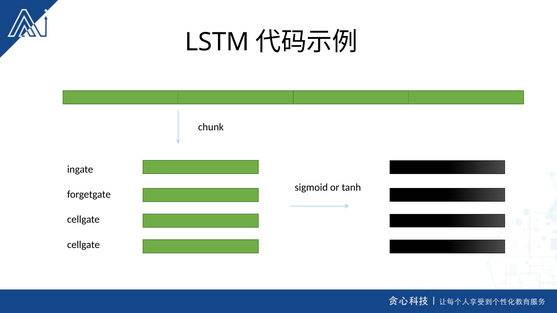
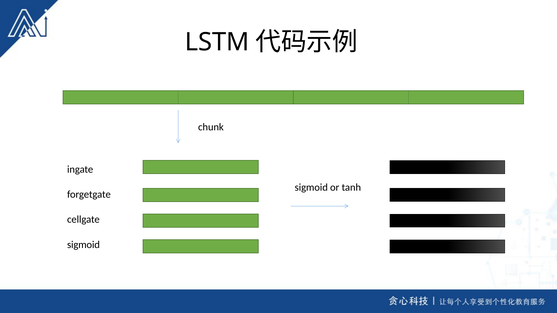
cellgate: cellgate -> sigmoid (83, 245)
